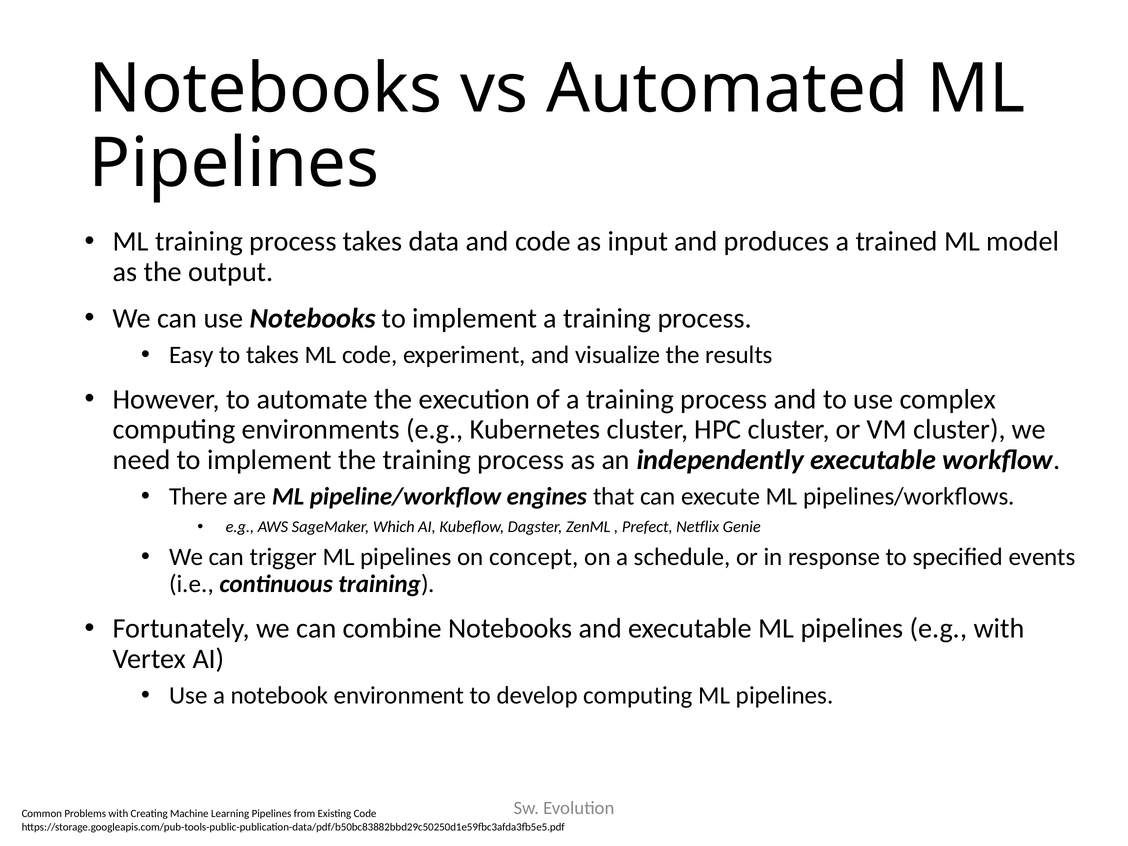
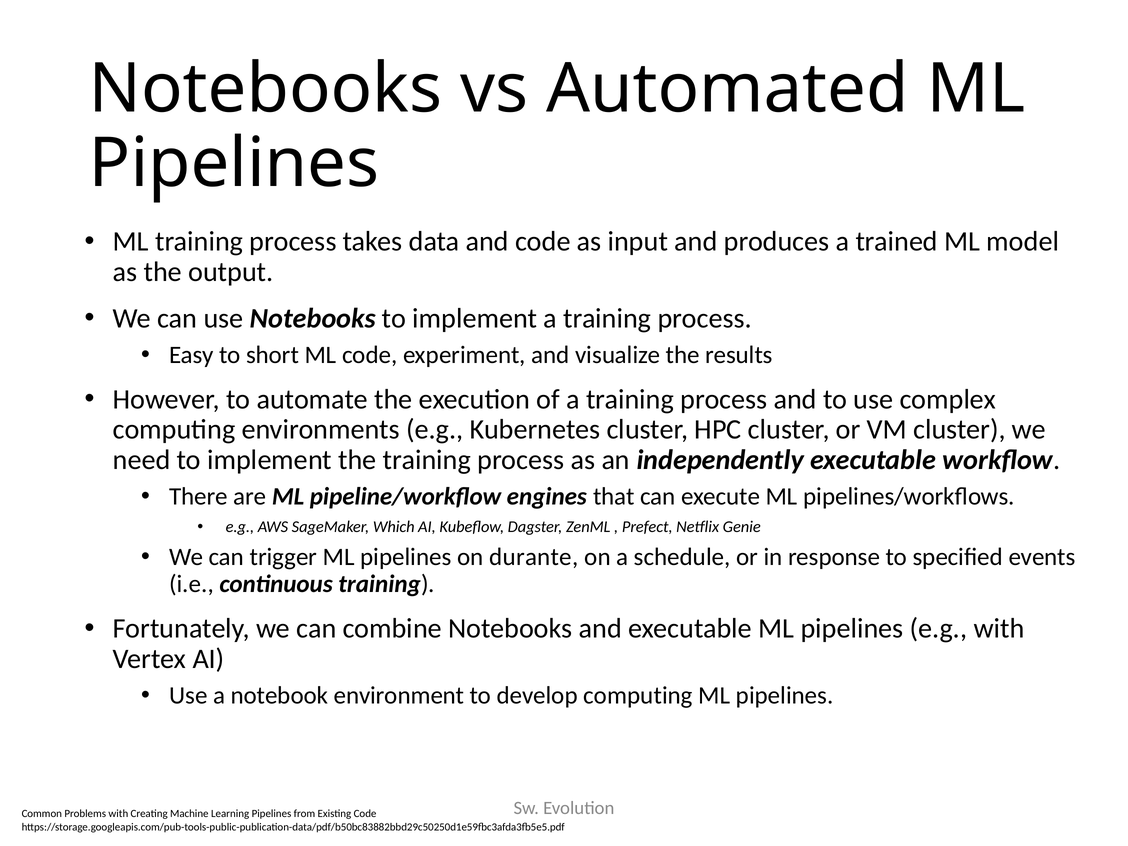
to takes: takes -> short (273, 355)
concept: concept -> durante (534, 557)
